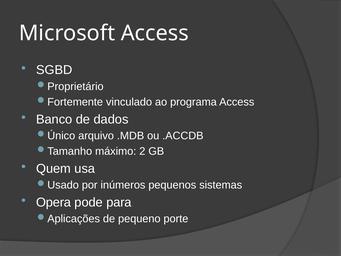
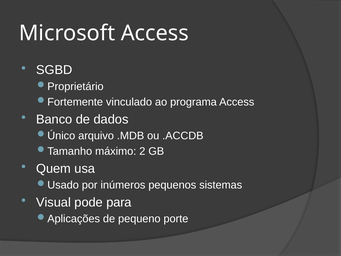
Opera: Opera -> Visual (53, 202)
